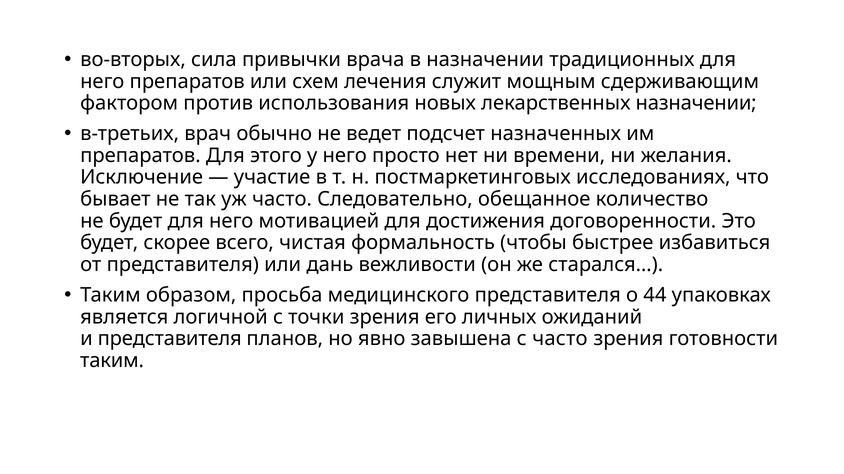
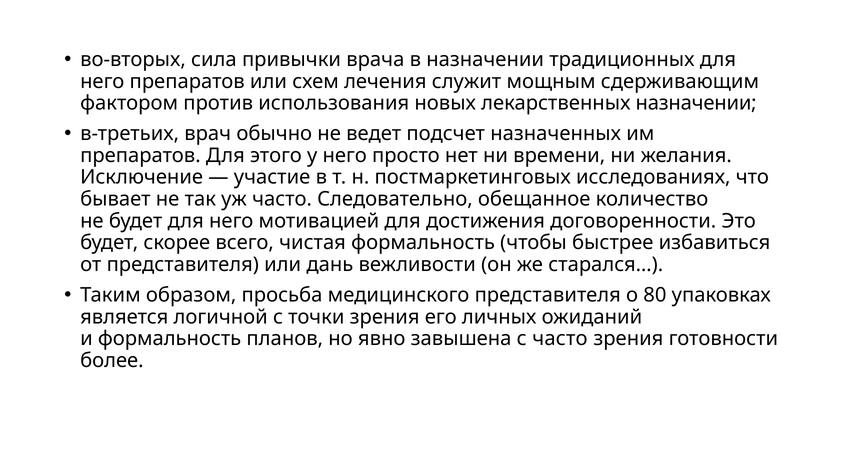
44: 44 -> 80 (655, 296)
и представителя: представителя -> формальность (170, 339)
таким: таким -> более (112, 361)
